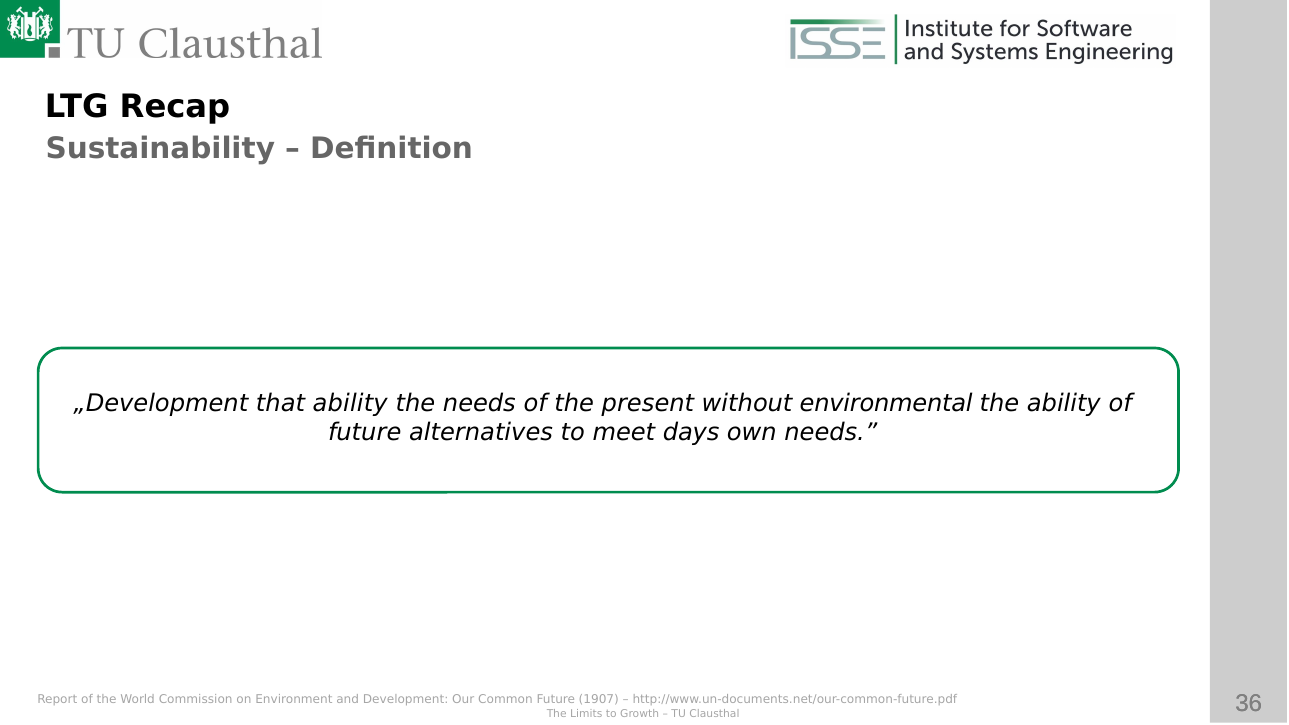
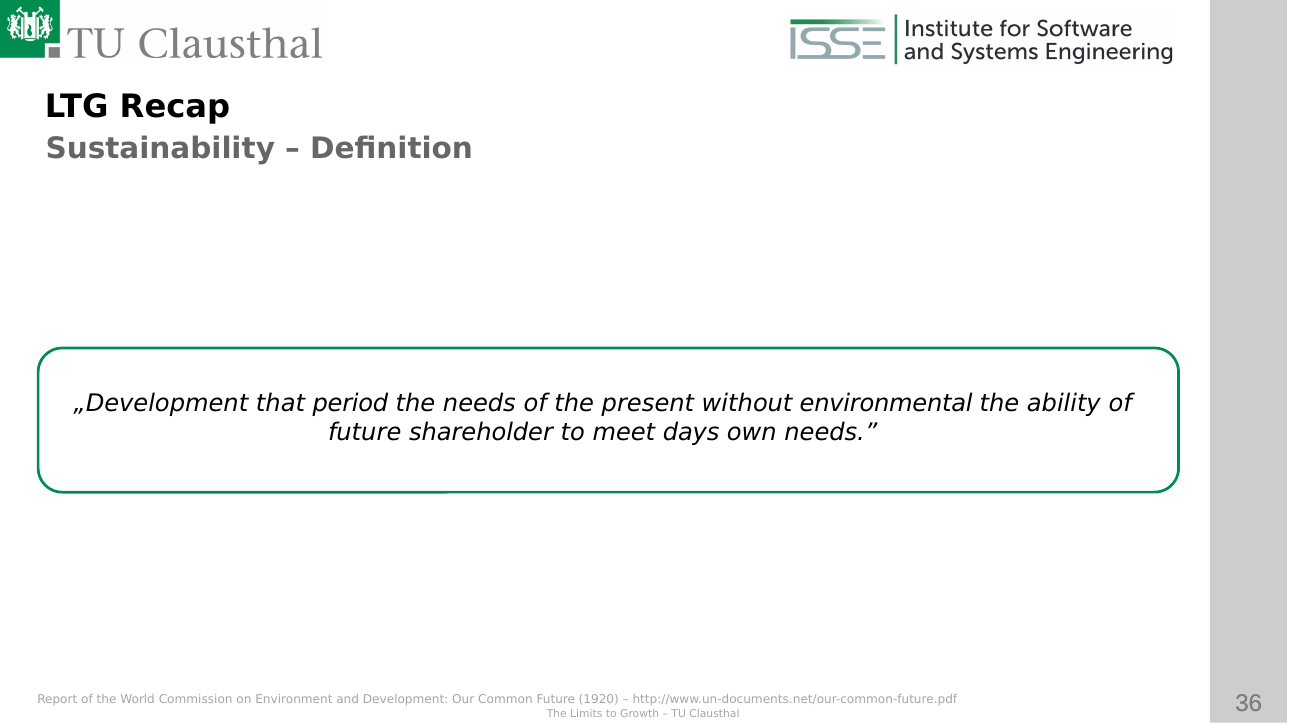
that ability: ability -> period (350, 404)
alternatives: alternatives -> shareholder (481, 433)
1907: 1907 -> 1920 (599, 699)
